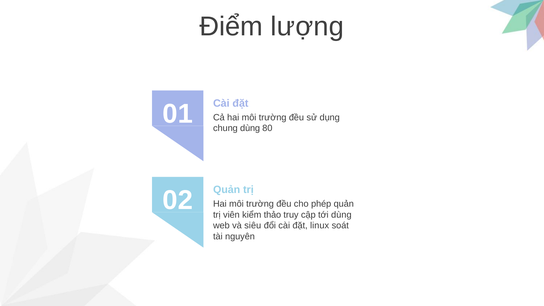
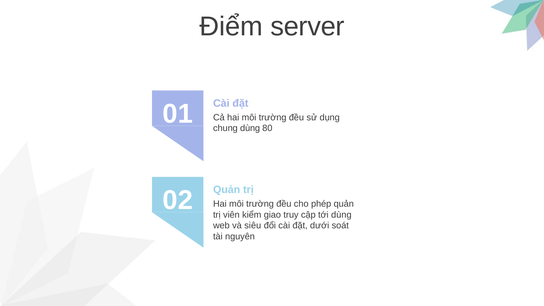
lượng: lượng -> server (308, 26)
thảo: thảo -> giao (272, 215)
linux: linux -> dưới (320, 226)
